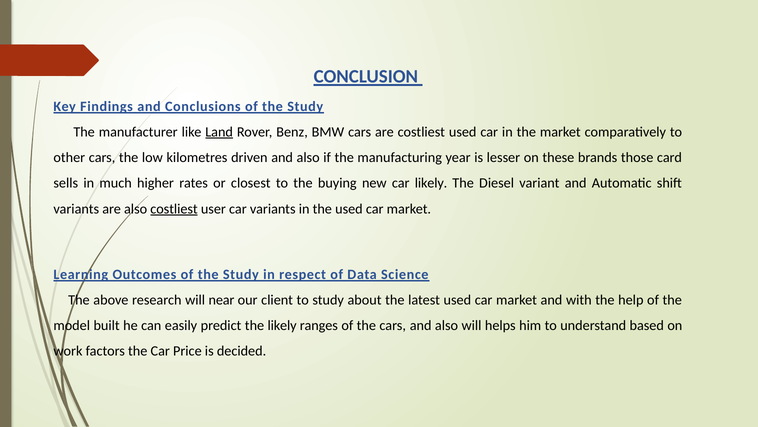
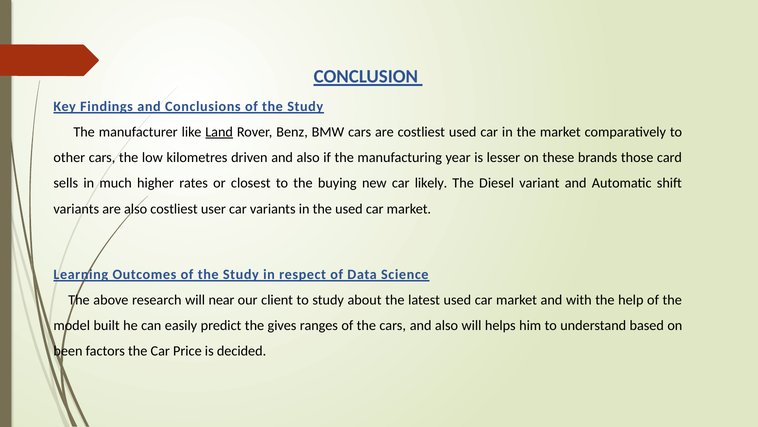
costliest underline: present -> none (174, 209)
the likely: likely -> gives (282, 325)
work: work -> been (68, 351)
